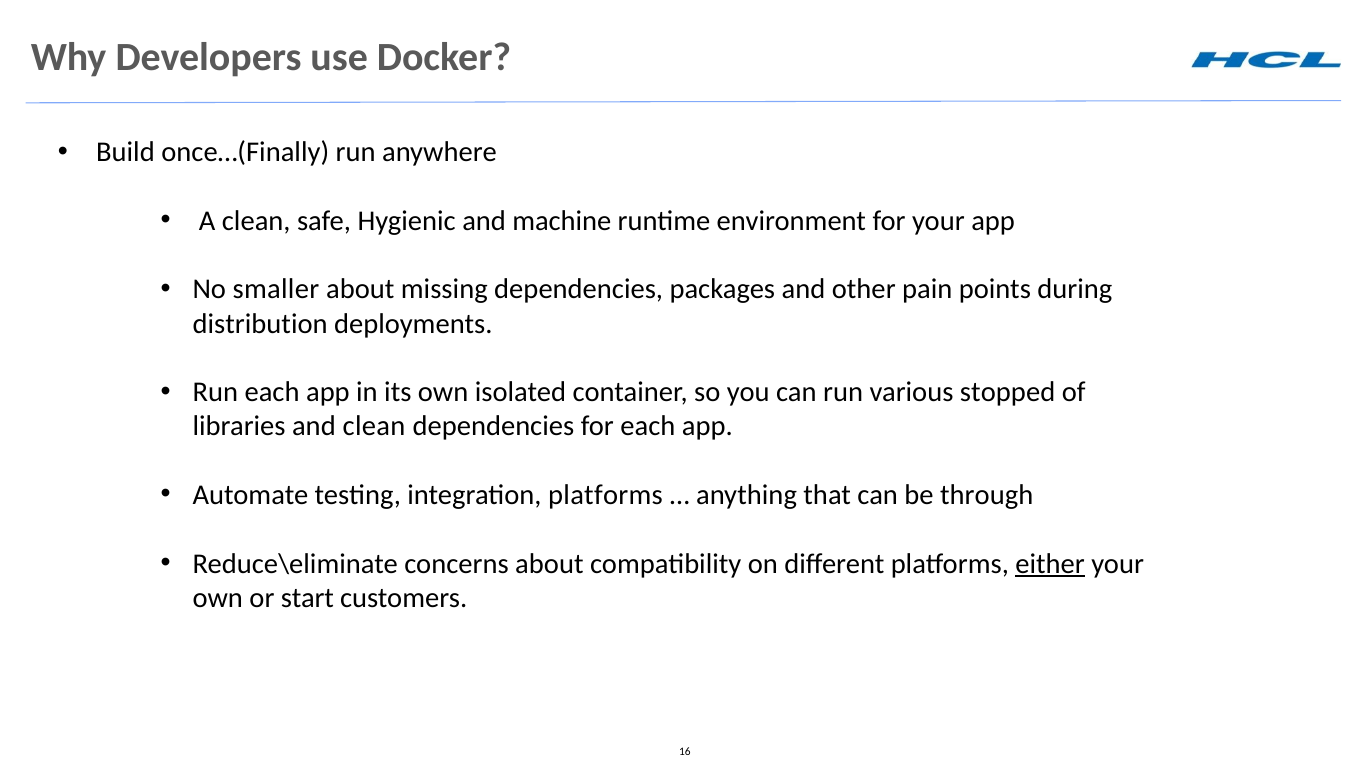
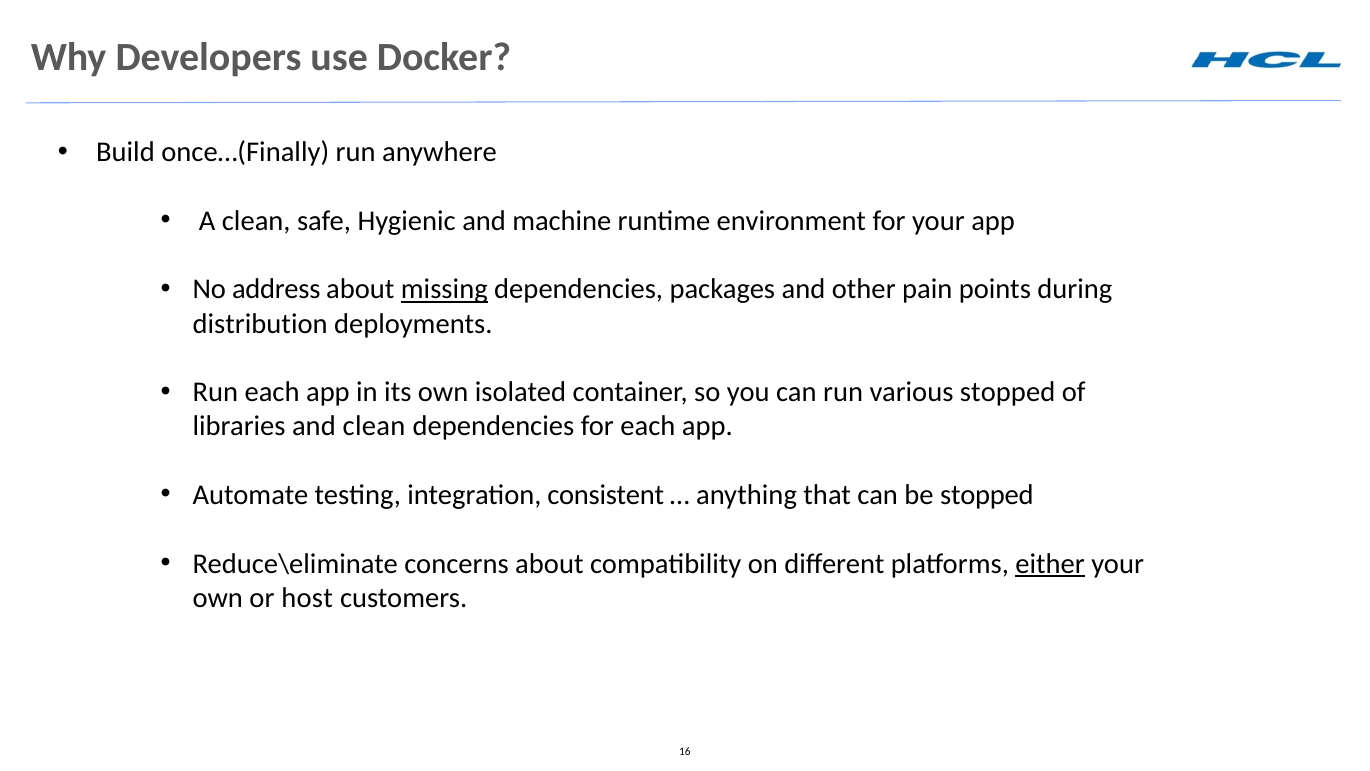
smaller: smaller -> address (276, 289)
missing underline: none -> present (444, 289)
integration platforms: platforms -> consistent (606, 495)
be through: through -> stopped (987, 495)
start: start -> host (307, 598)
